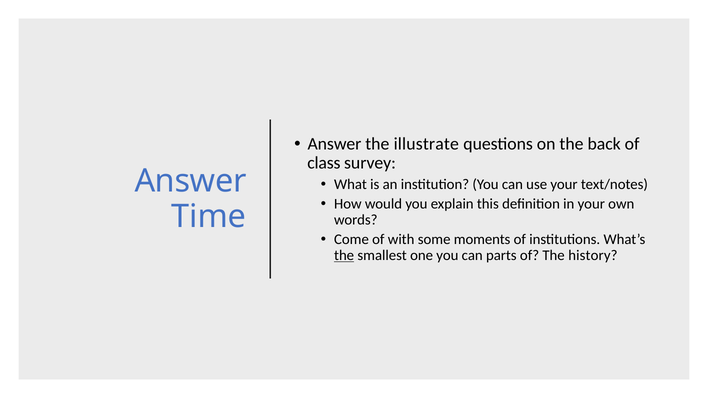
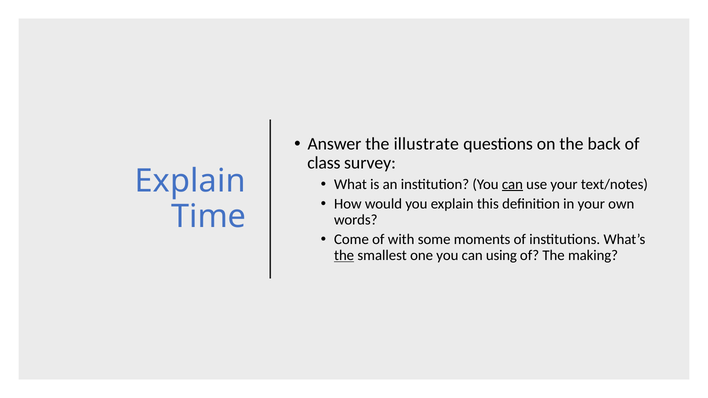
Answer: Answer -> Explain (190, 181)
can underline: none -> present (512, 184)
parts: parts -> using (501, 256)
history: history -> making (593, 256)
